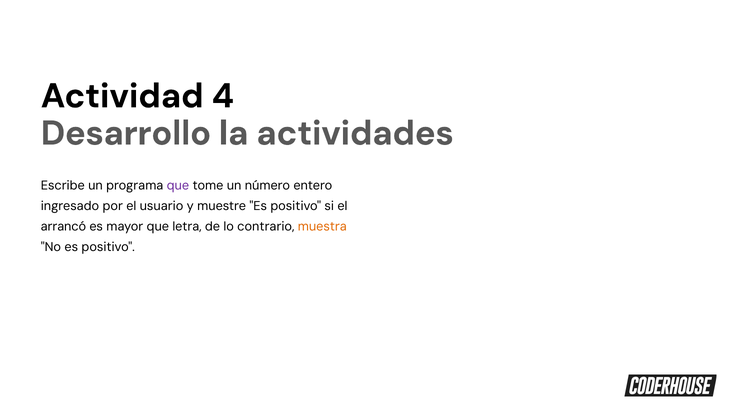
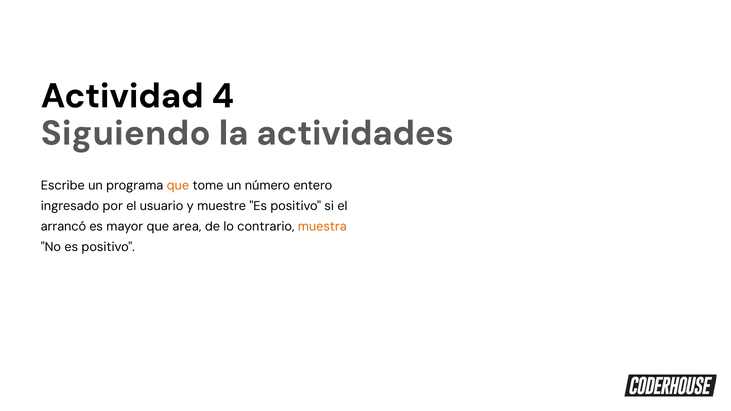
Desarrollo: Desarrollo -> Siguiendo (126, 133)
que colour: purple -> orange (178, 186)
letra: letra -> area (187, 227)
